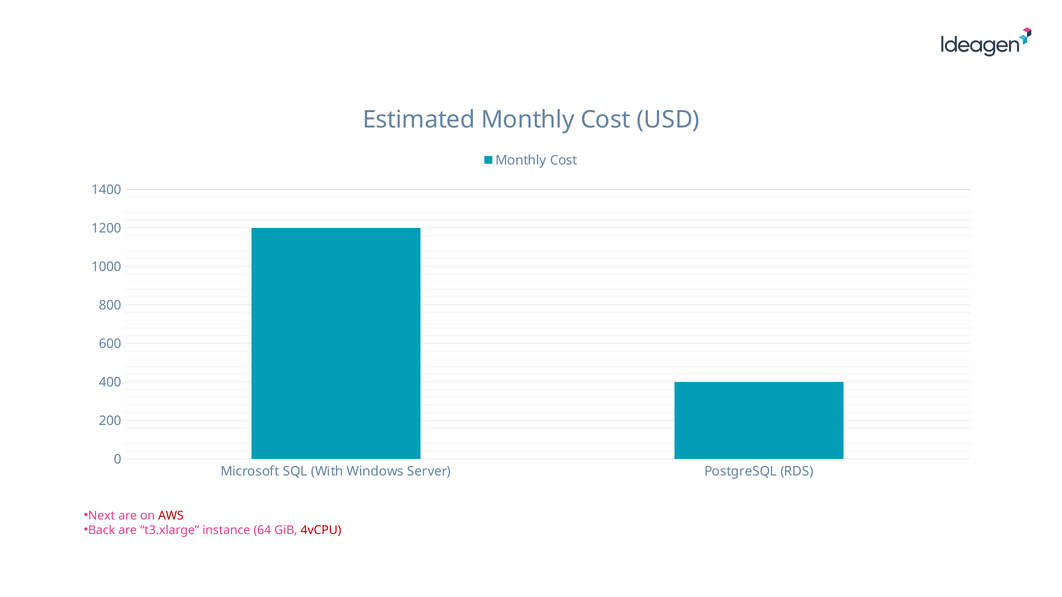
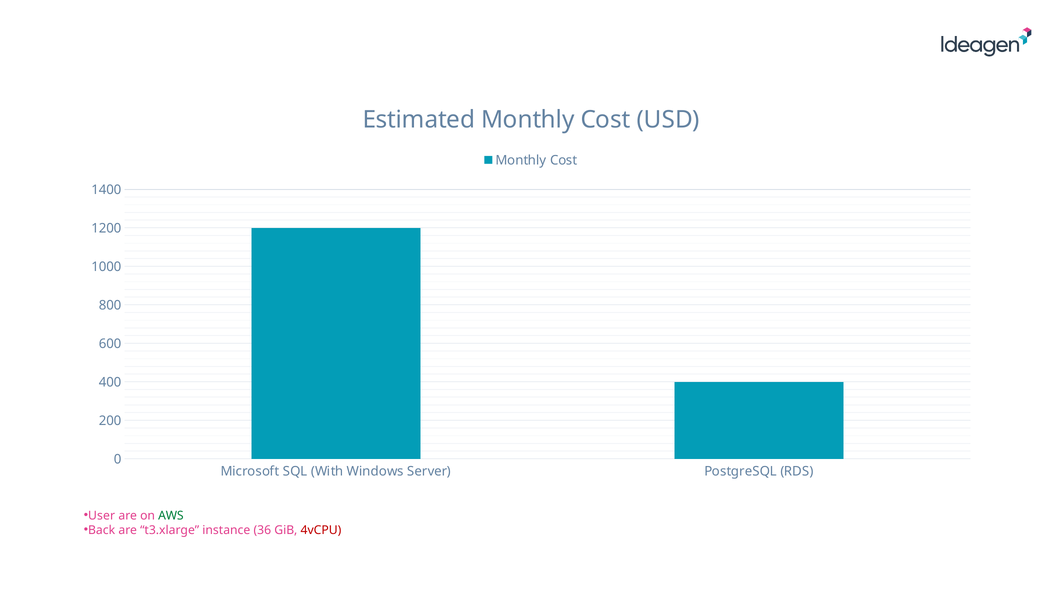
Next: Next -> User (102, 516)
AWS colour: red -> green (171, 516)
64: 64 -> 36 (262, 530)
